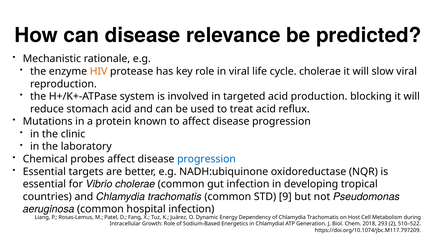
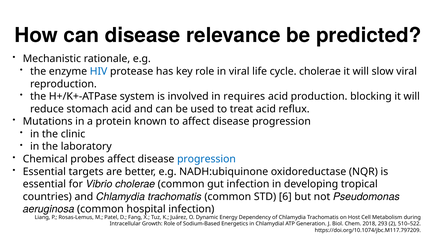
HIV colour: orange -> blue (99, 71)
targeted: targeted -> requires (244, 97)
9: 9 -> 6 (285, 197)
